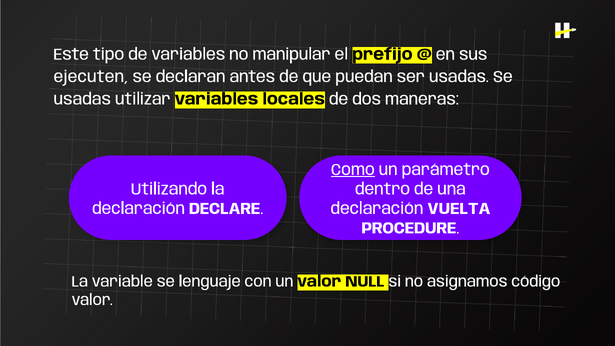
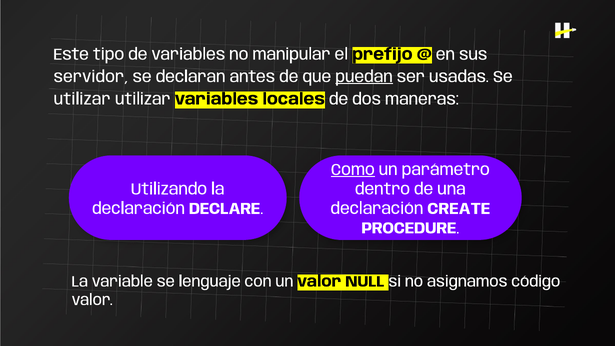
ejecuten: ejecuten -> servidor (91, 77)
puedan underline: none -> present (364, 77)
usadas: usadas -> utilizar (82, 99)
VUELTA: VUELTA -> CREATE (459, 209)
